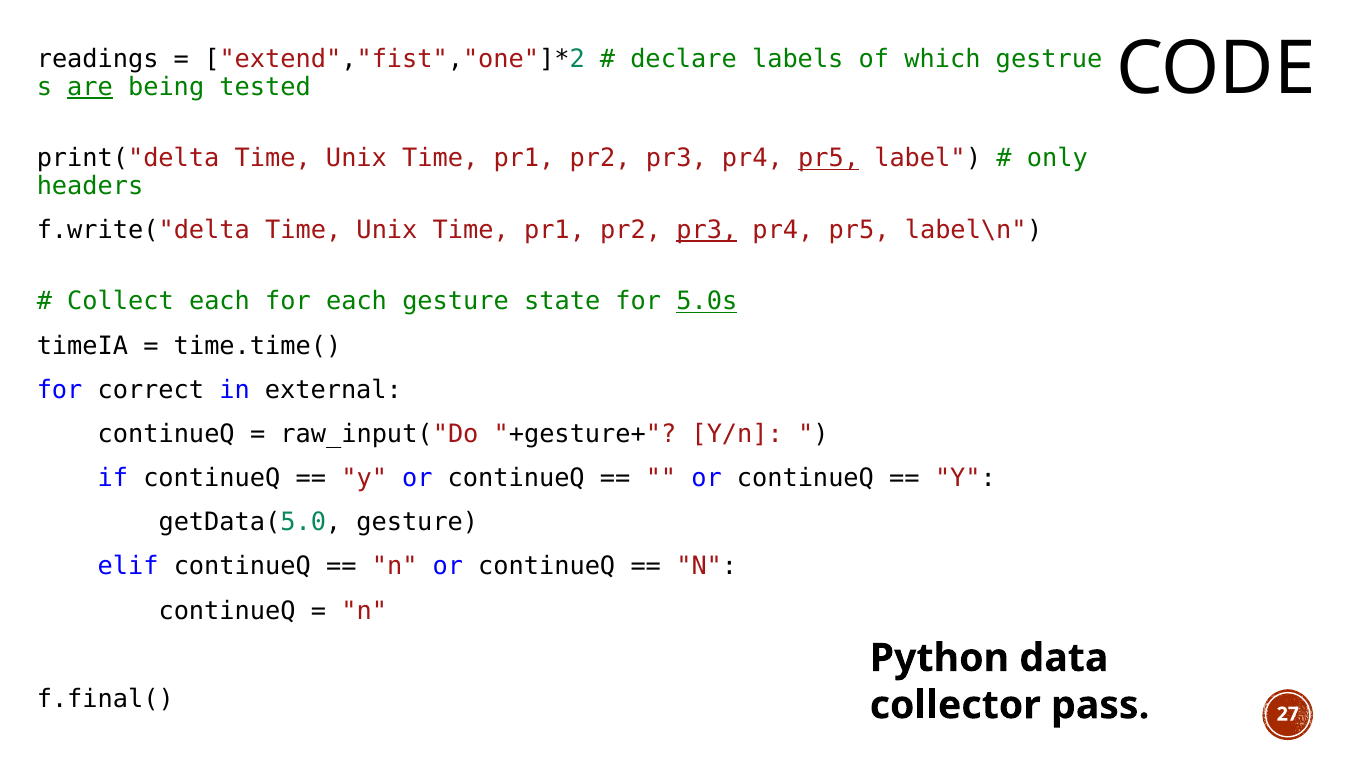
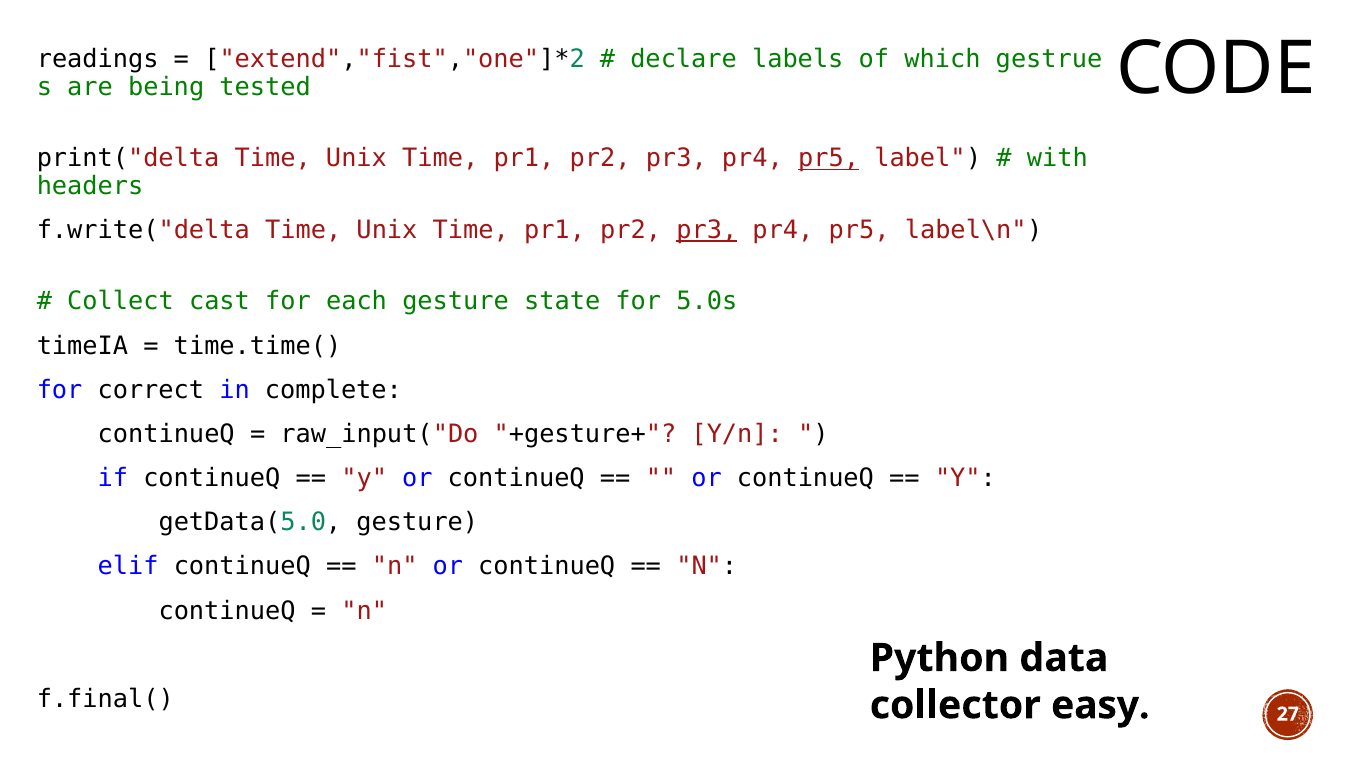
are underline: present -> none (90, 87)
only: only -> with (1057, 159)
Collect each: each -> cast (220, 302)
5.0s underline: present -> none (707, 302)
external: external -> complete (333, 390)
pass: pass -> easy (1100, 706)
